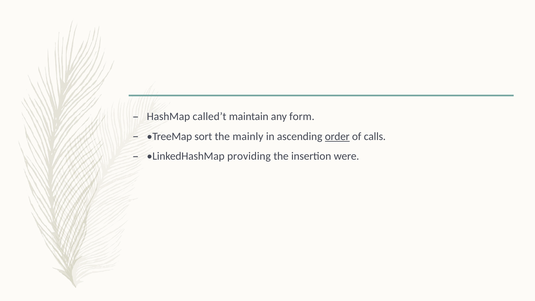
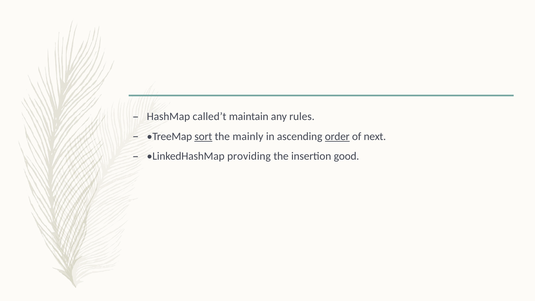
form: form -> rules (302, 117)
sort underline: none -> present (203, 136)
calls: calls -> next (375, 136)
were: were -> good (346, 156)
